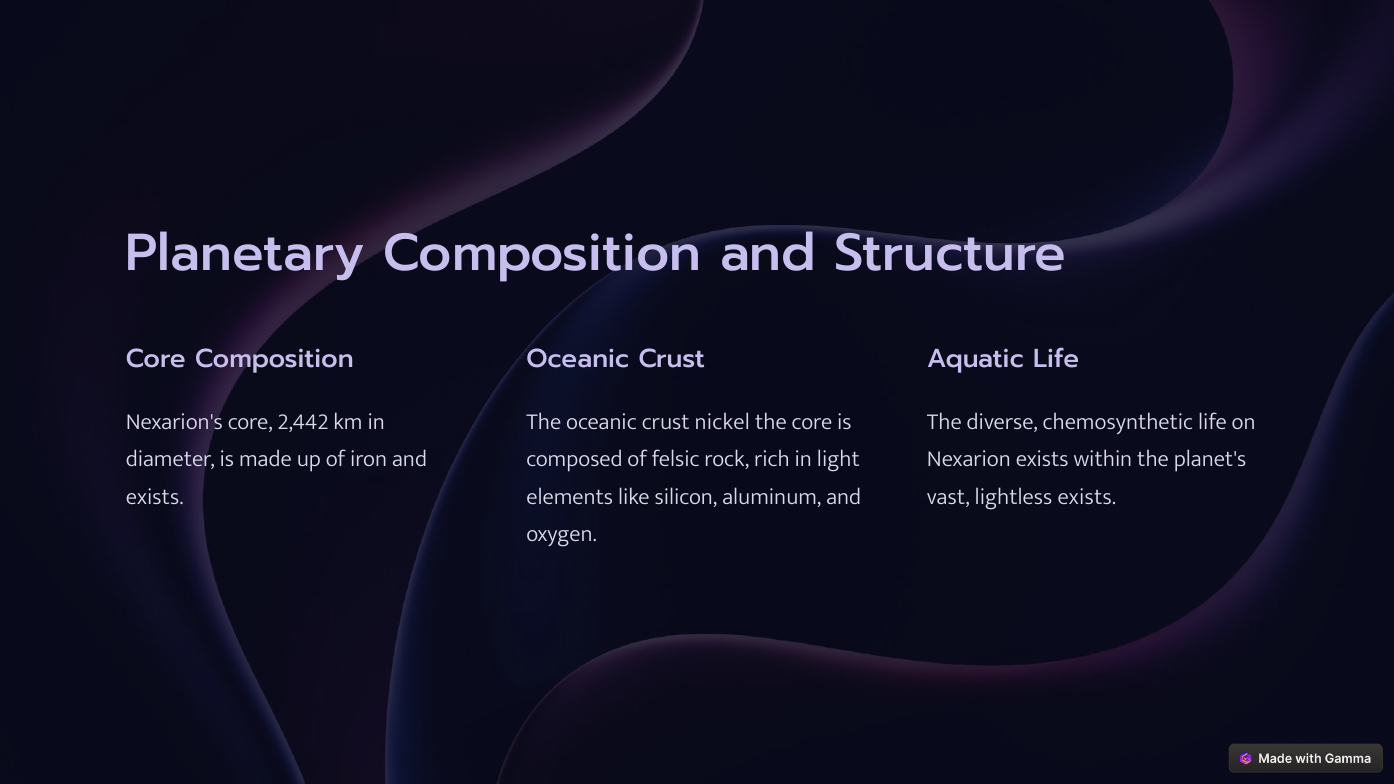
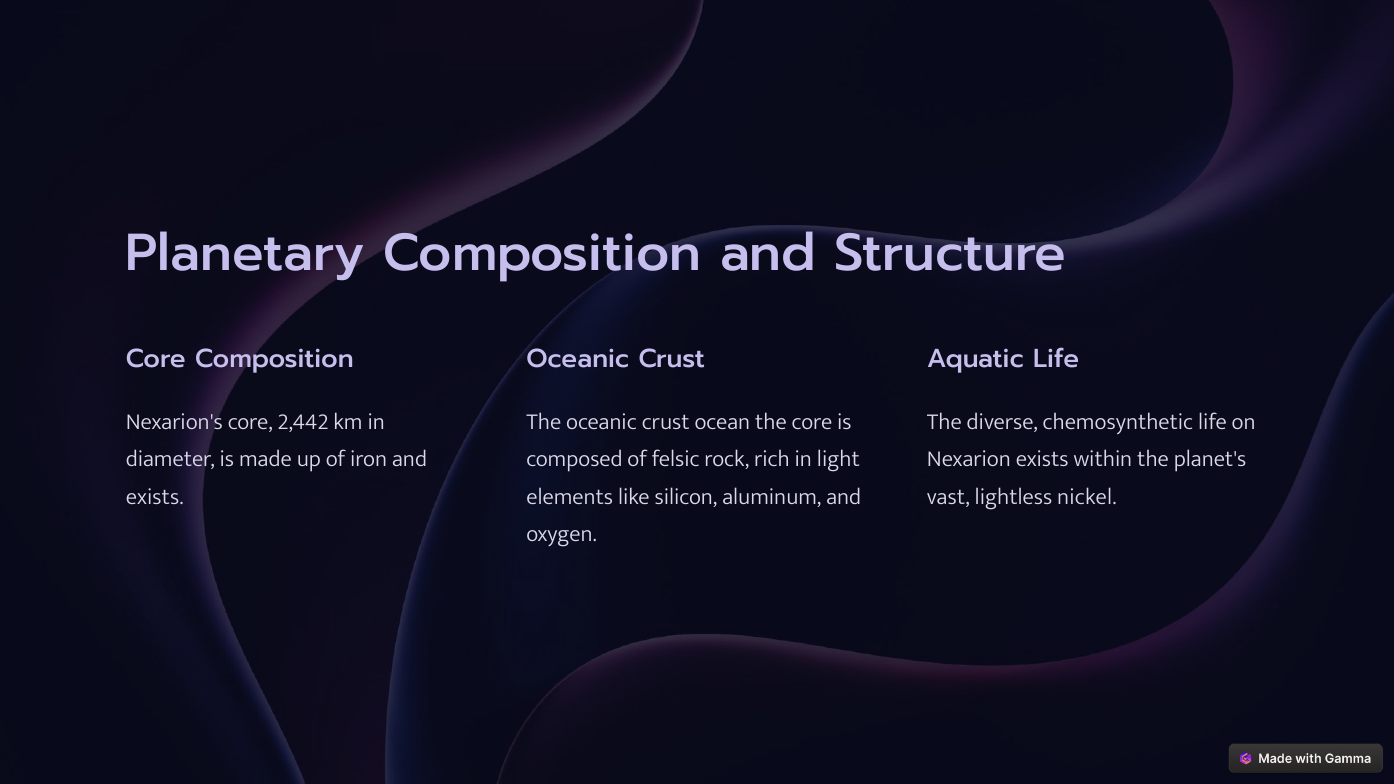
nickel: nickel -> ocean (722, 422)
lightless exists: exists -> nickel (1087, 497)
